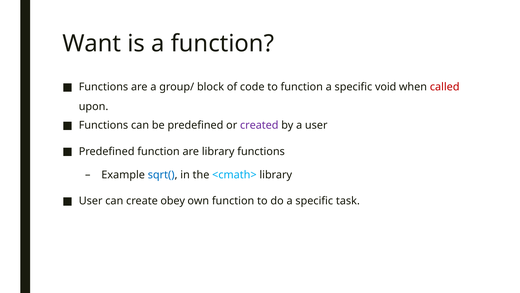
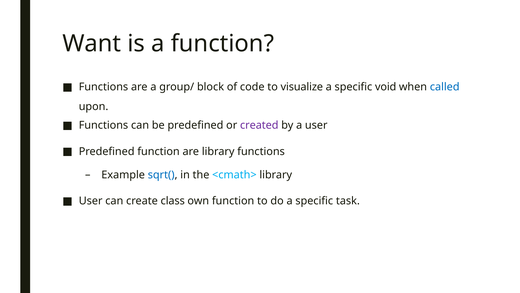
to function: function -> visualize (302, 87)
called colour: red -> blue (445, 87)
obey: obey -> class (173, 201)
